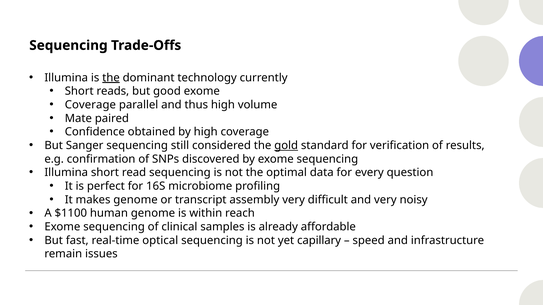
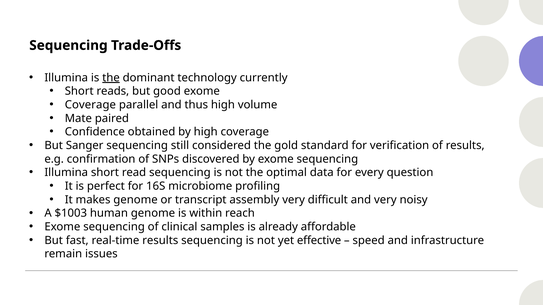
gold underline: present -> none (286, 146)
$1100: $1100 -> $1003 (71, 214)
real-time optical: optical -> results (160, 241)
capillary: capillary -> effective (319, 241)
